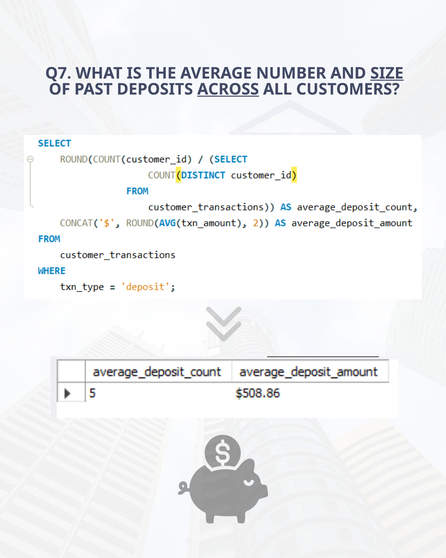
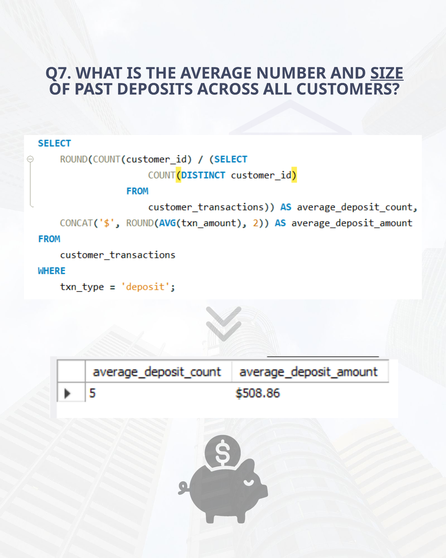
ACROSS underline: present -> none (228, 89)
